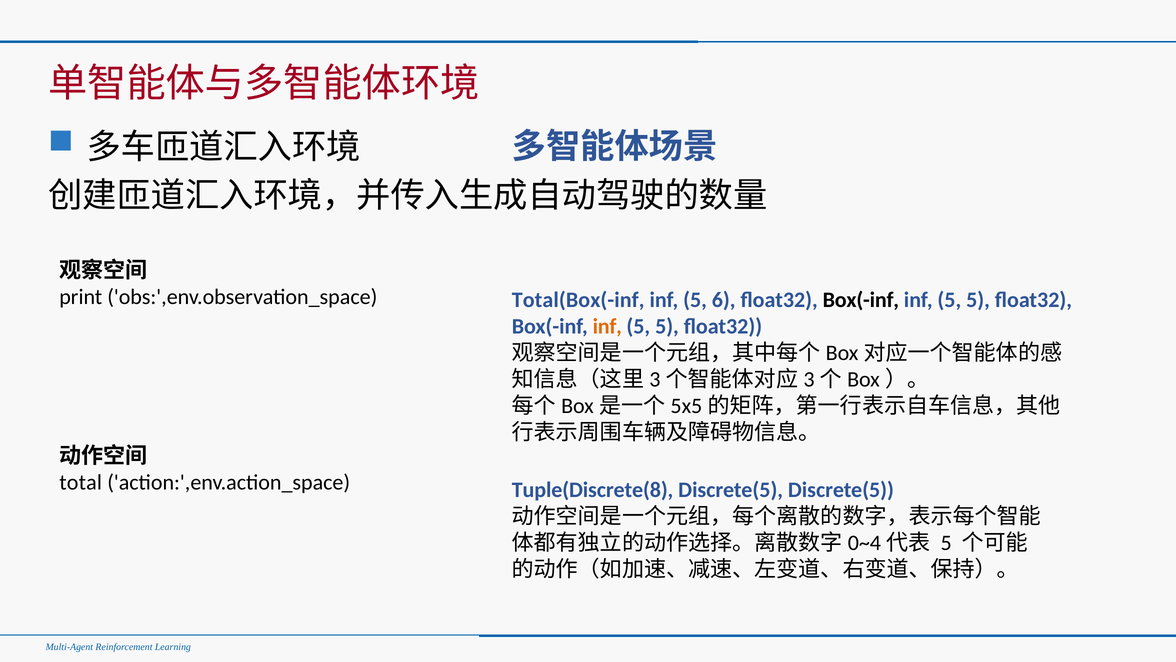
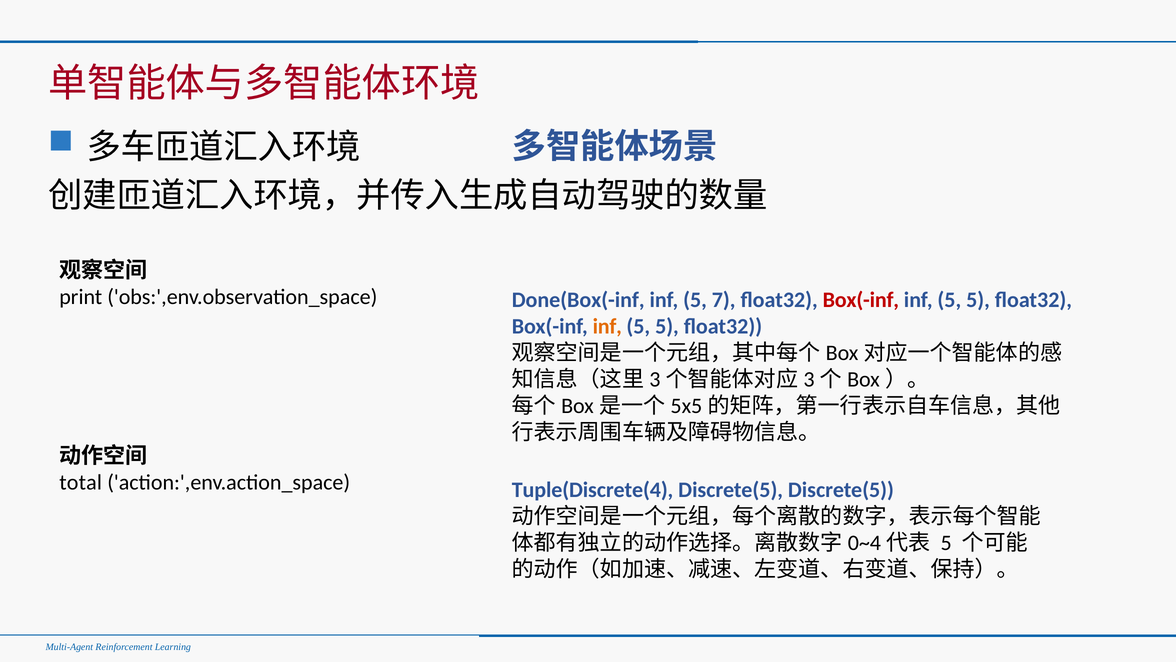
Total(Box(-inf: Total(Box(-inf -> Done(Box(-inf (578, 300)
6: 6 -> 7 (724, 300)
Box(-inf colour: black -> red (861, 300)
Tuple(Discrete(8: Tuple(Discrete(8 -> Tuple(Discrete(4 (593, 490)
